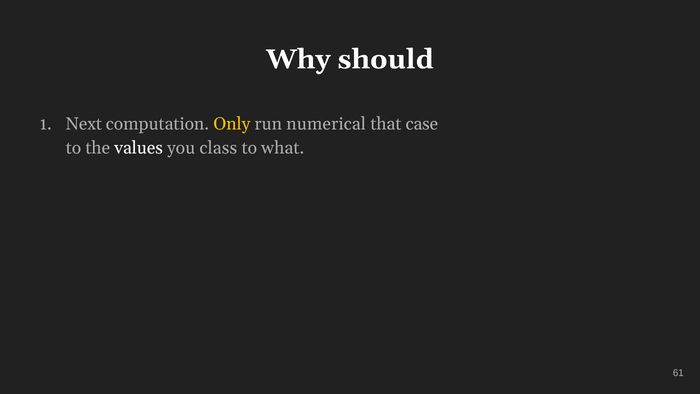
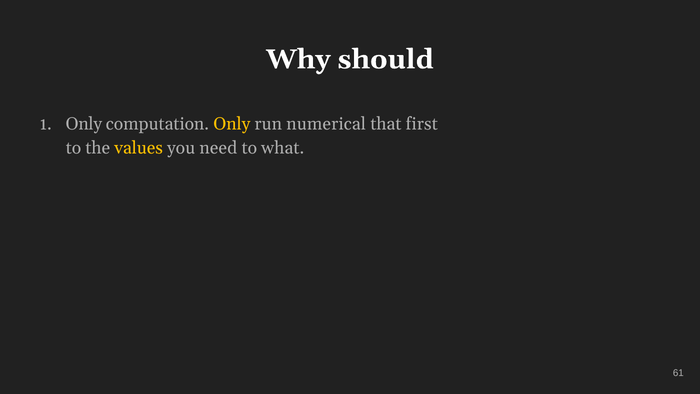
Next: Next -> Only (84, 124)
case: case -> first (422, 124)
values colour: white -> yellow (139, 148)
class: class -> need (218, 148)
